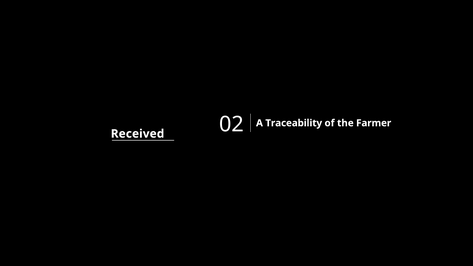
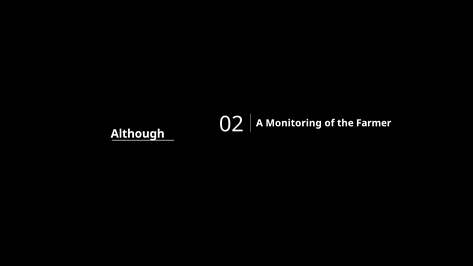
Traceability: Traceability -> Monitoring (294, 123)
Received: Received -> Although (138, 134)
